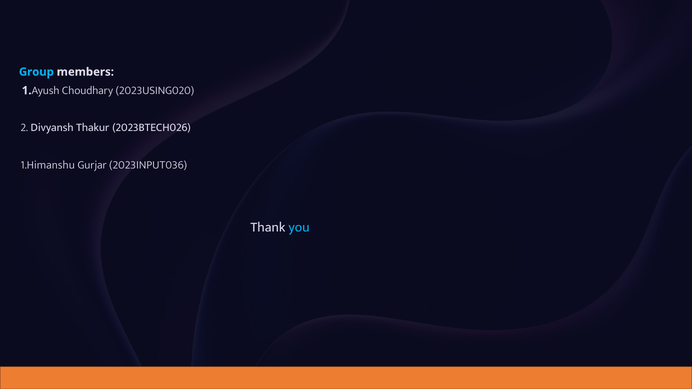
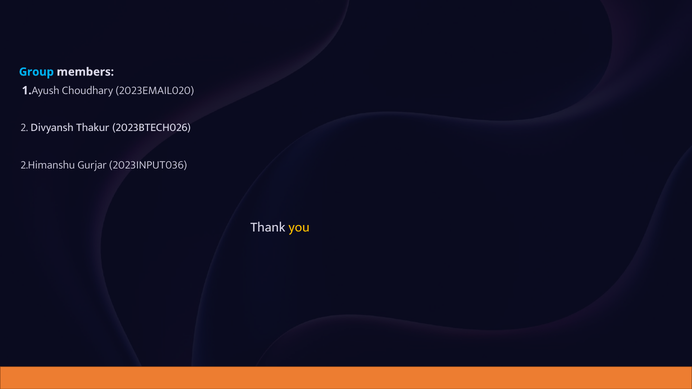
2023USING020: 2023USING020 -> 2023EMAIL020 (155, 91)
1.Himanshu: 1.Himanshu -> 2.Himanshu (48, 165)
you colour: light blue -> yellow (299, 227)
